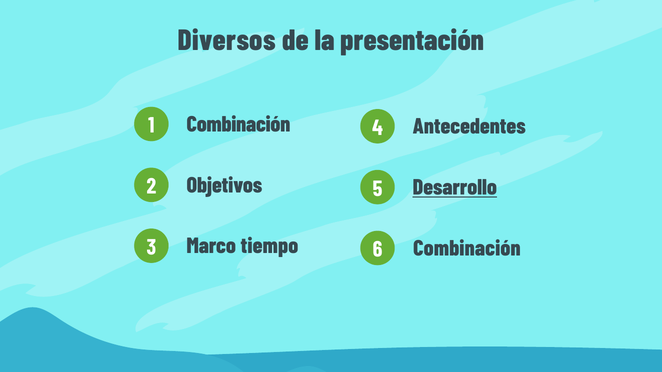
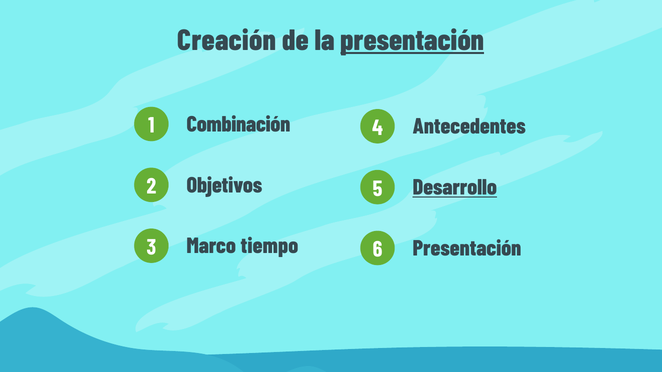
Diversos: Diversos -> Creación (227, 40)
presentación underline: none -> present (412, 40)
Combinación: Combinación -> Presentación (467, 249)
